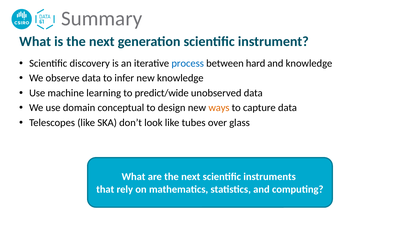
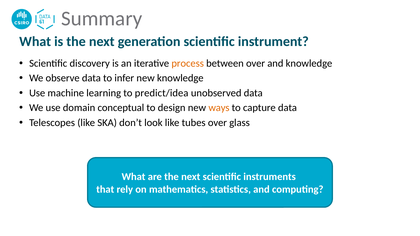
process colour: blue -> orange (188, 63)
between hard: hard -> over (256, 63)
predict/wide: predict/wide -> predict/idea (162, 93)
